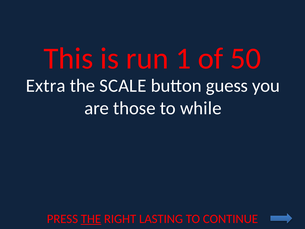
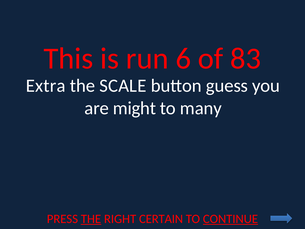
1: 1 -> 6 (183, 59)
50: 50 -> 83 (246, 59)
those: those -> might (134, 108)
while: while -> many (201, 108)
LASTING: LASTING -> CERTAIN (161, 219)
CONTINUE underline: none -> present (230, 219)
